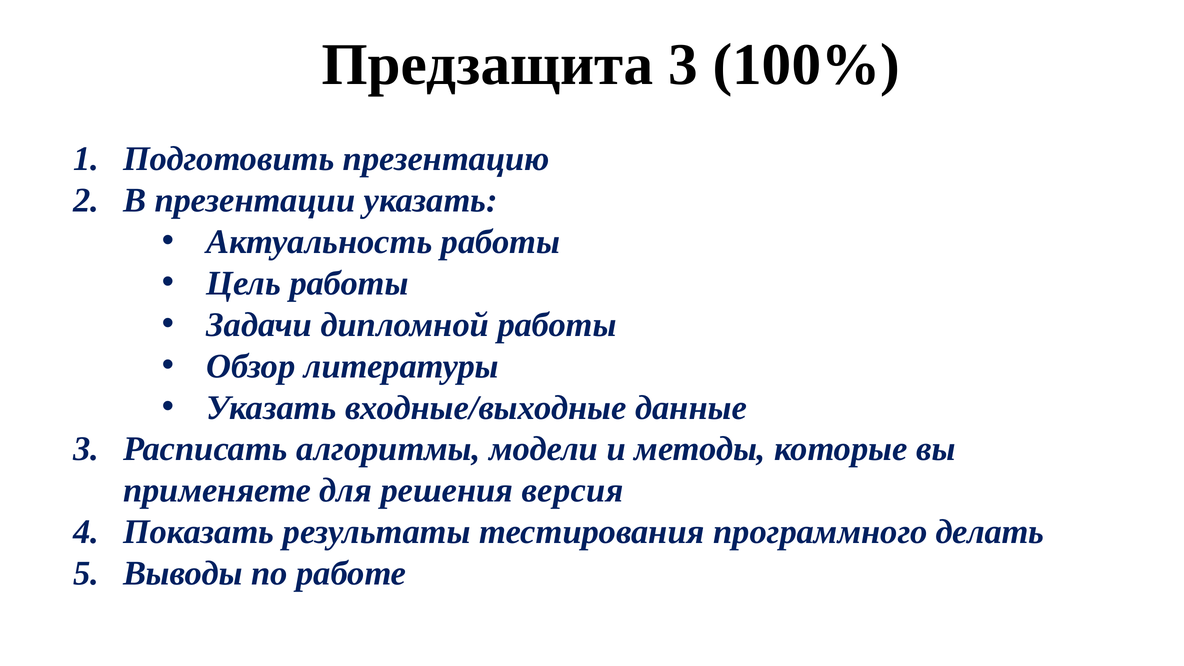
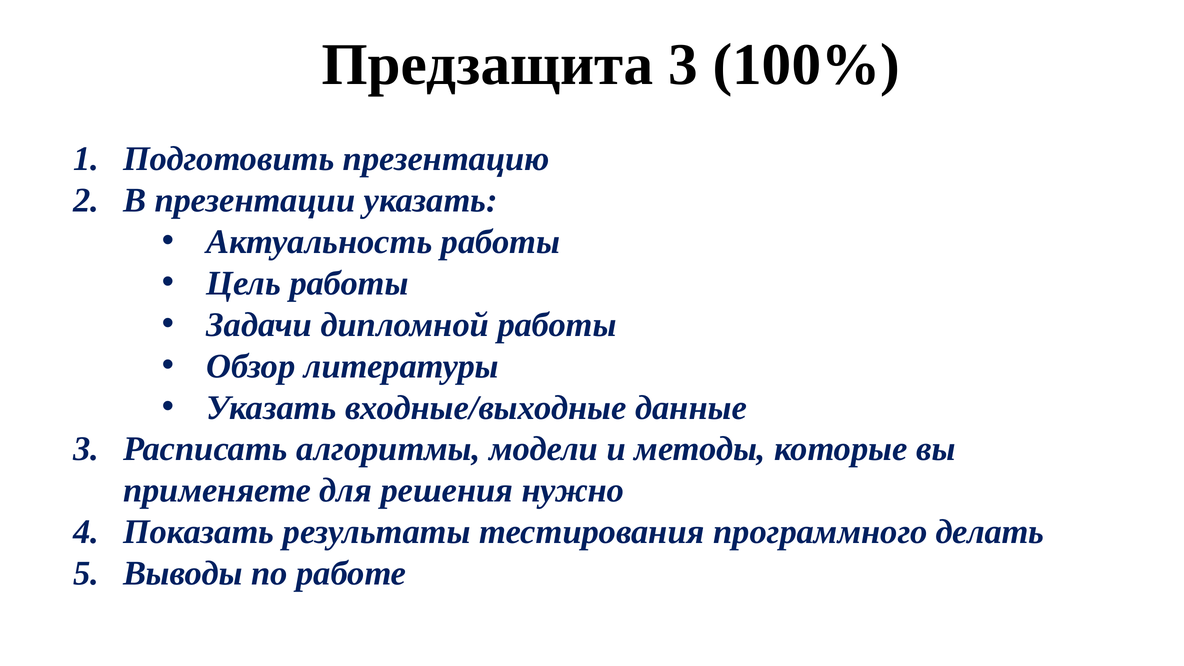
версия: версия -> нужно (573, 491)
